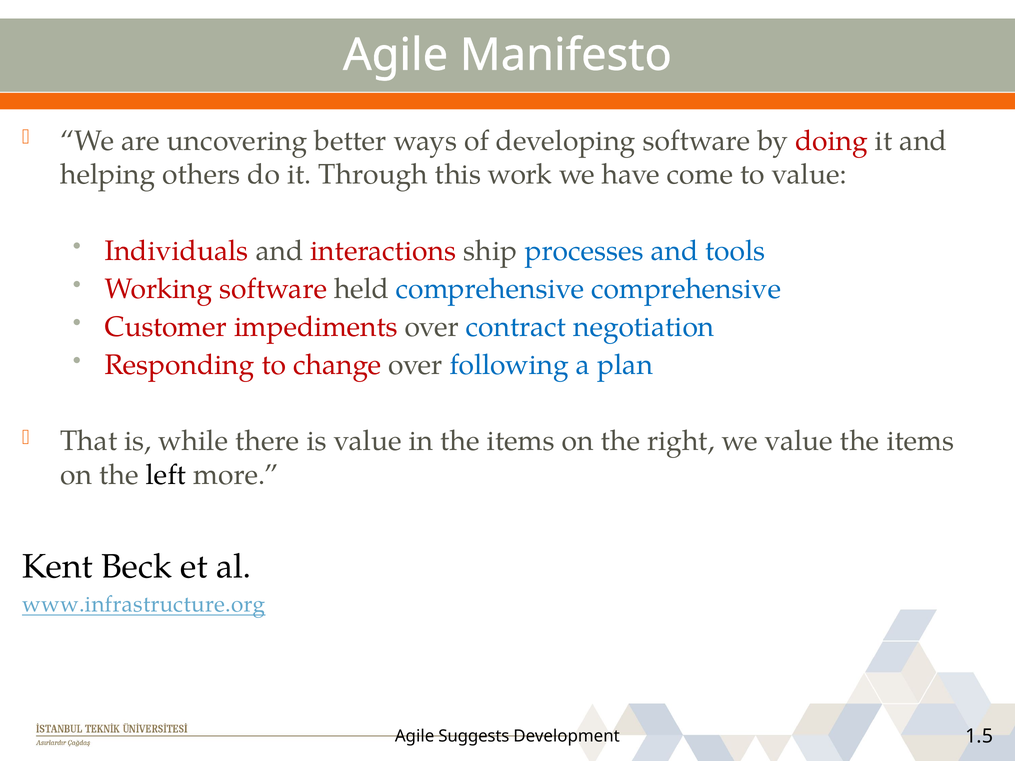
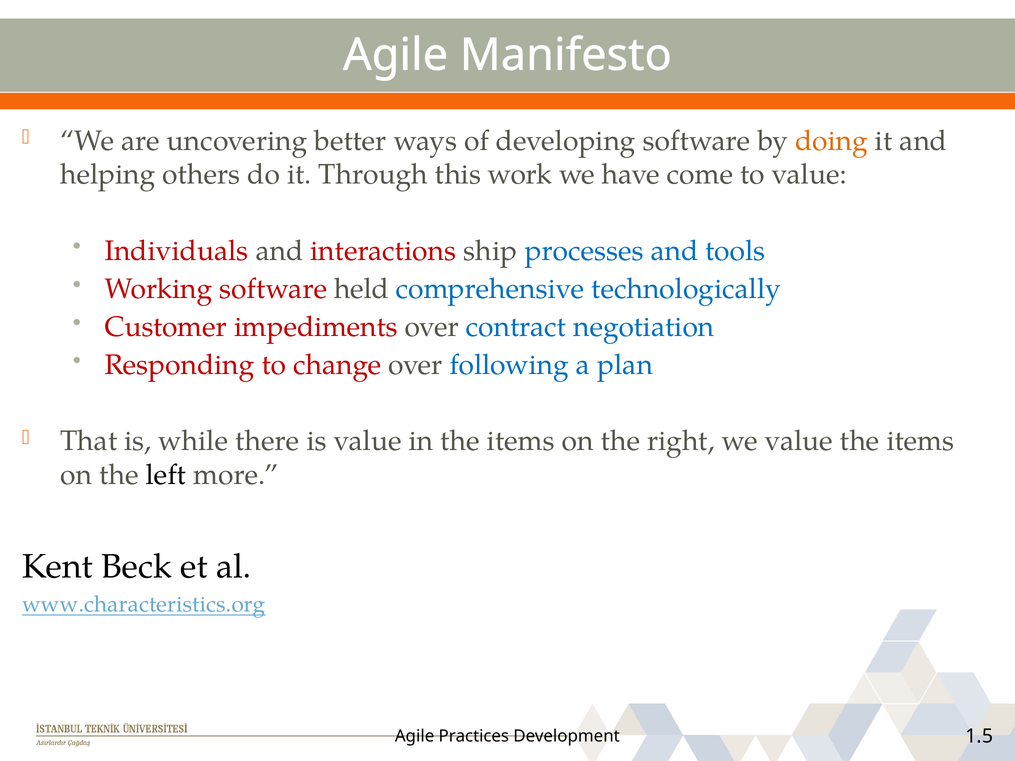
doing colour: red -> orange (831, 141)
comprehensive comprehensive: comprehensive -> technologically (686, 289)
www.infrastructure.org: www.infrastructure.org -> www.characteristics.org (144, 604)
Suggests: Suggests -> Practices (474, 736)
